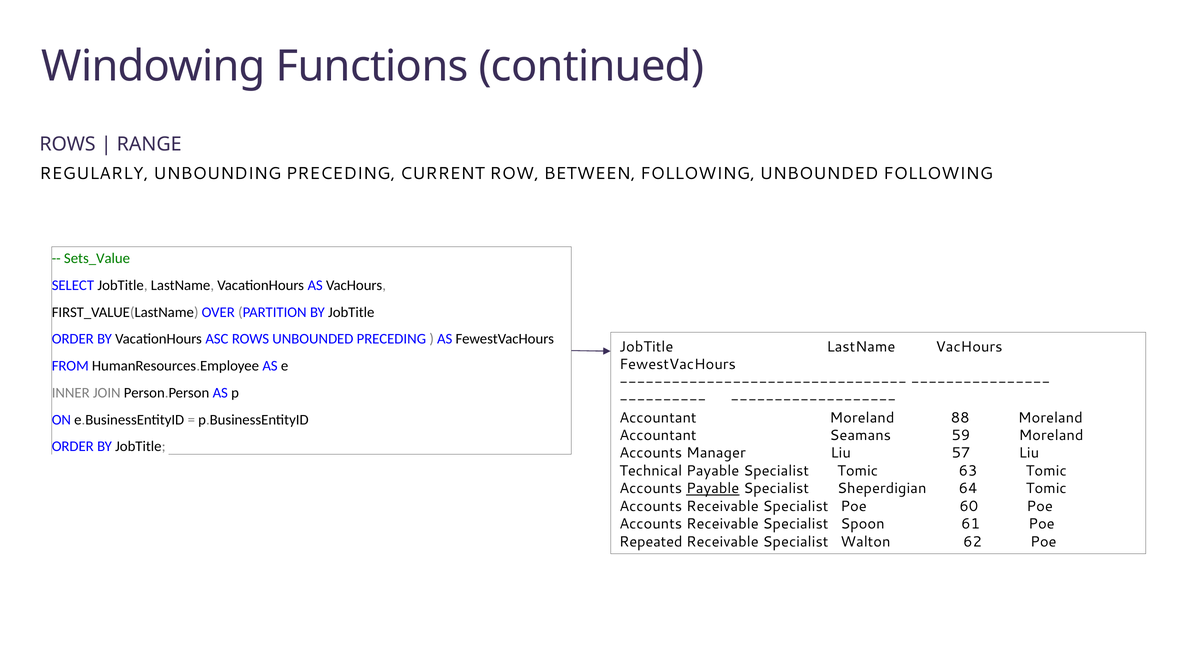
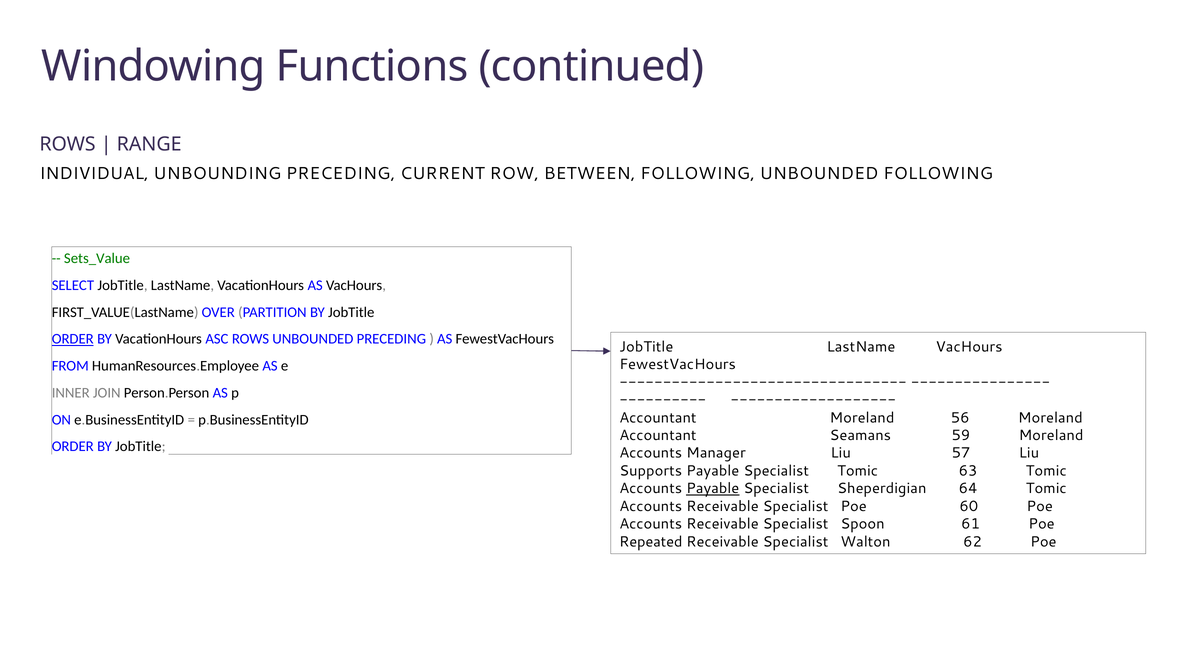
REGULARLY: REGULARLY -> INDIVIDUAL (94, 174)
ORDER underline: none -> present (73, 339)
88: 88 -> 56 (960, 418)
Technical: Technical -> Supports (651, 471)
